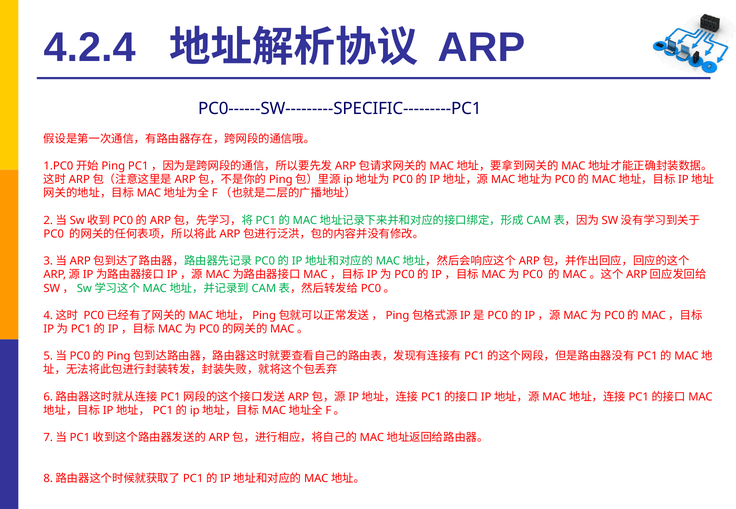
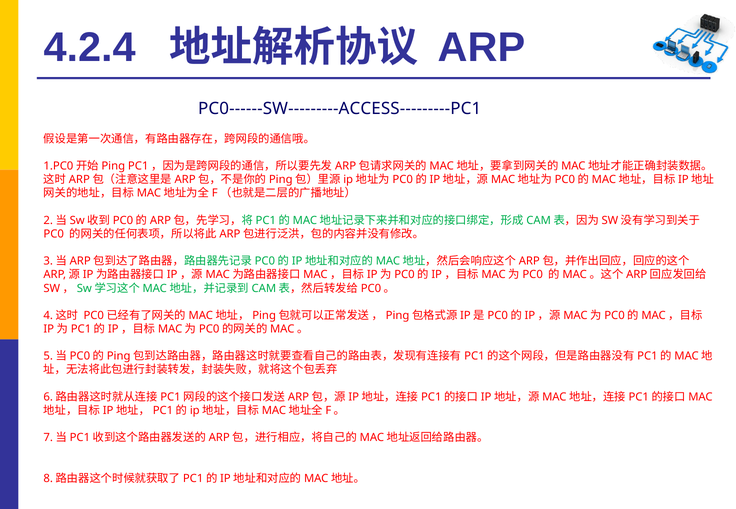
PC0------SW---------SPECIFIC---------PC1: PC0------SW---------SPECIFIC---------PC1 -> PC0------SW---------ACCESS---------PC1 (340, 109)
